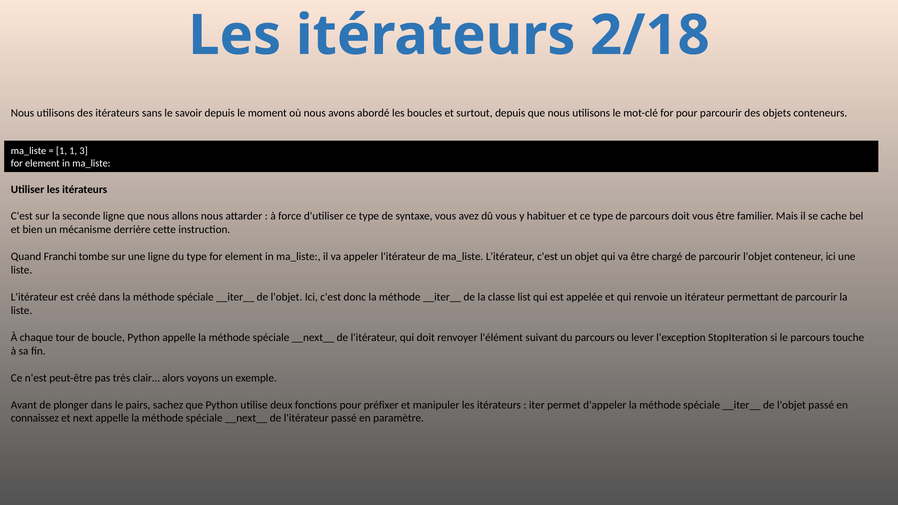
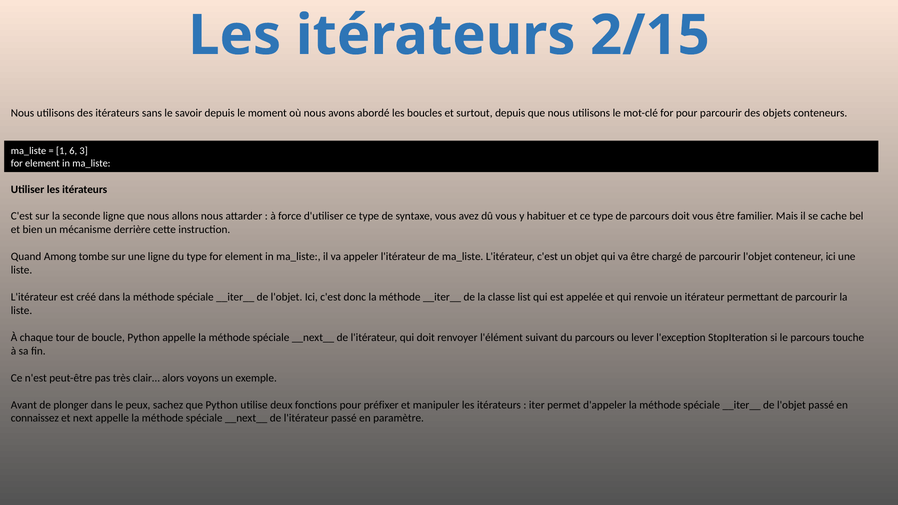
2/18: 2/18 -> 2/15 (650, 35)
1 1: 1 -> 6 (73, 151)
Franchi: Franchi -> Among (60, 257)
pairs: pairs -> peux (138, 405)
